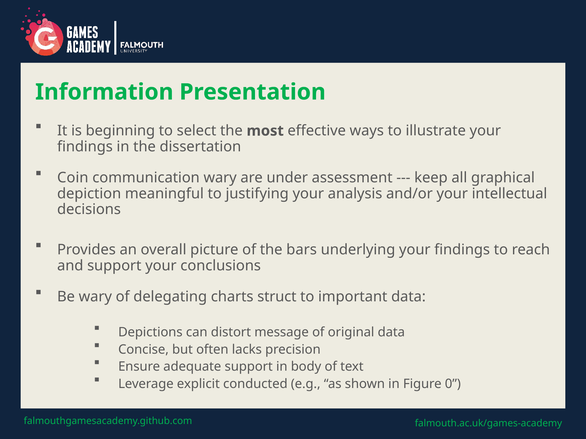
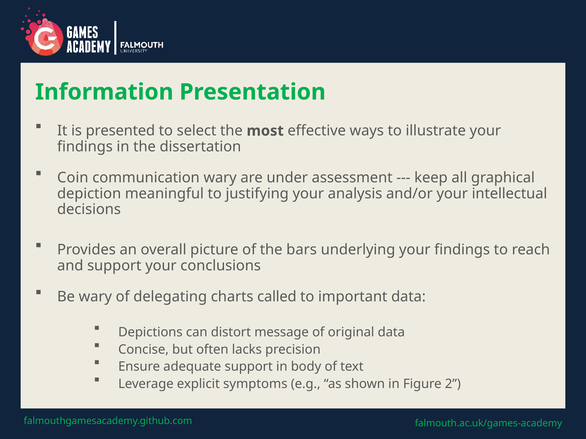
beginning: beginning -> presented (120, 131)
struct: struct -> called (277, 297)
conducted: conducted -> symptoms (255, 384)
0: 0 -> 2 (453, 384)
